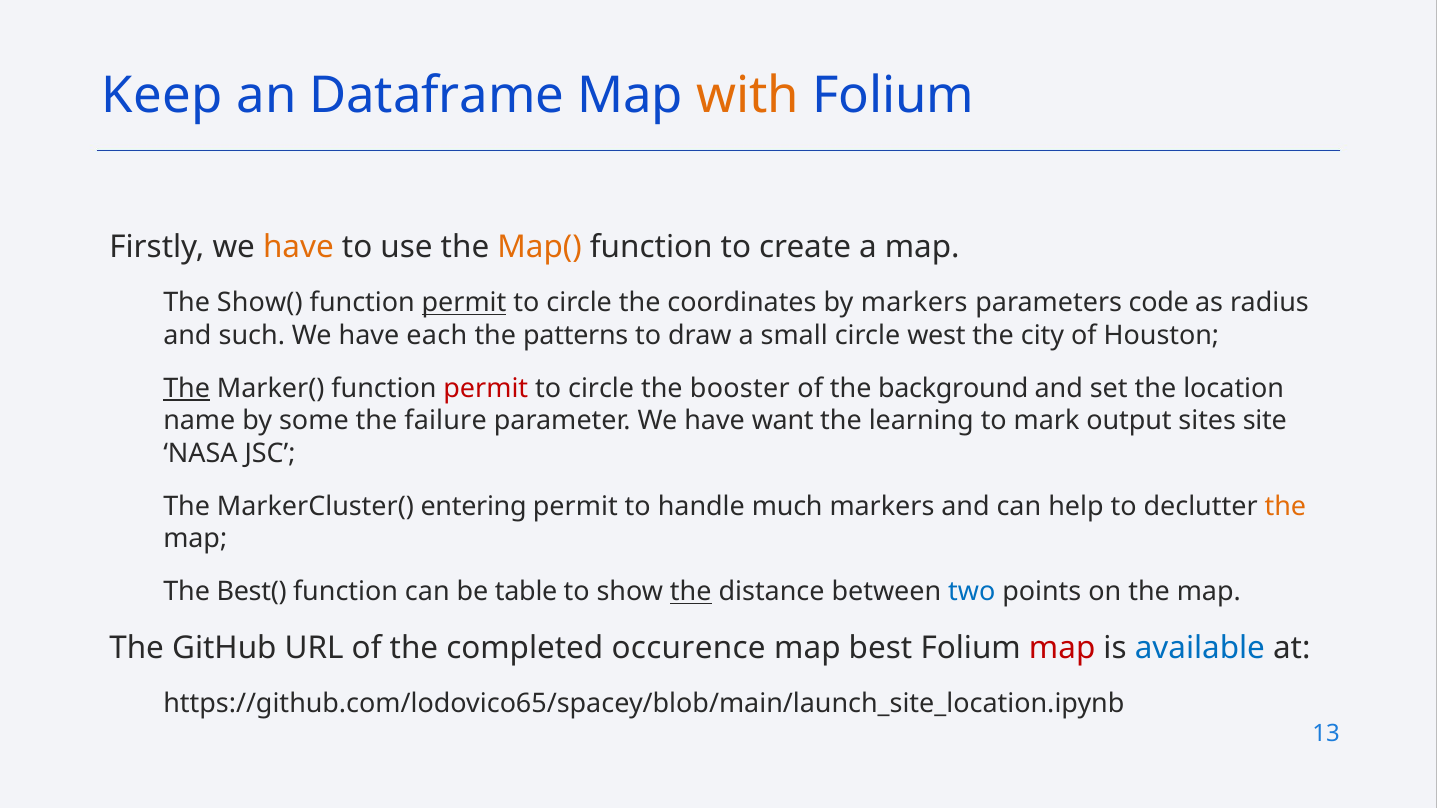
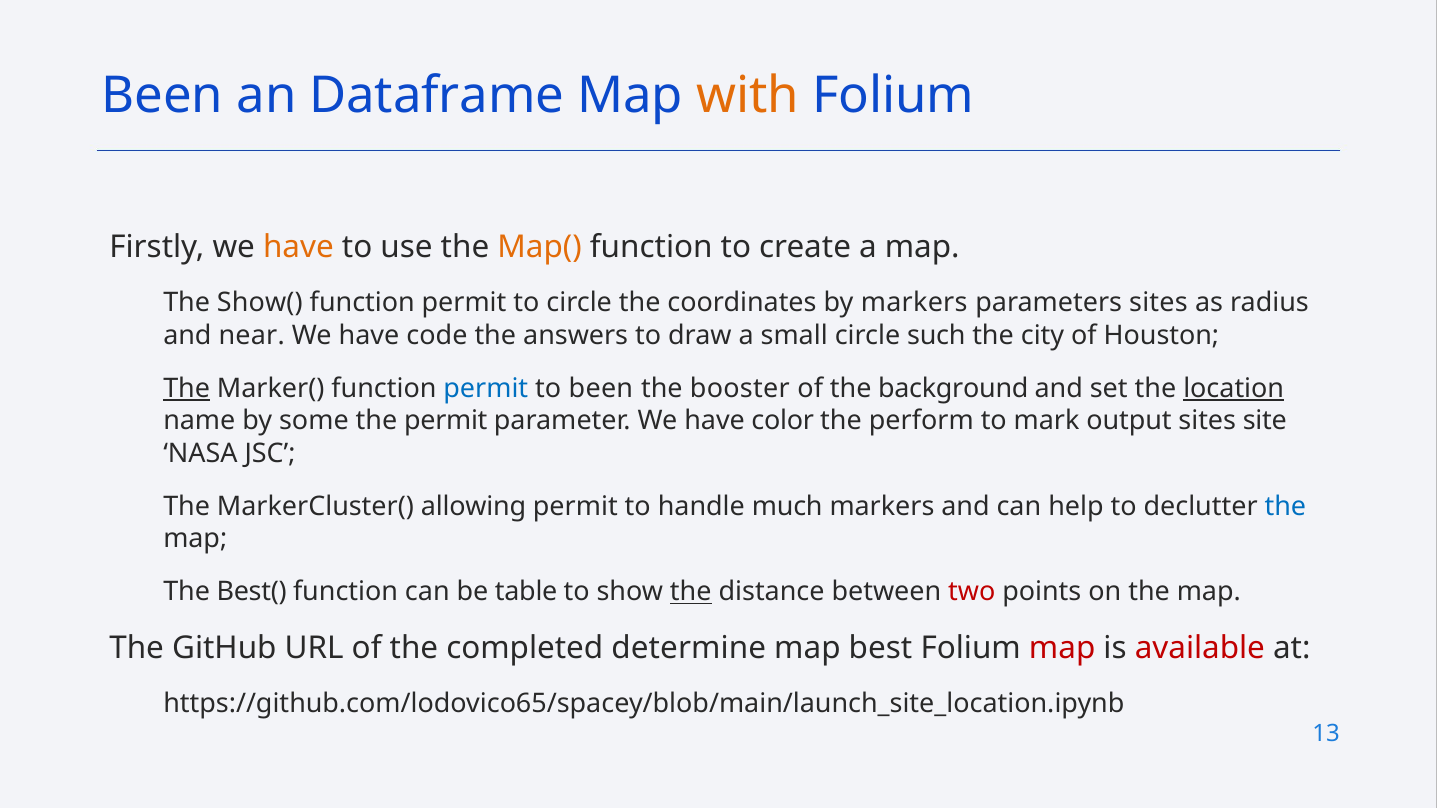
Keep: Keep -> Been (162, 96)
permit underline: present -> none (464, 303)
parameters code: code -> sites (1158, 303)
such: such -> near (252, 335)
each: each -> code (437, 335)
patterns: patterns -> answers (576, 335)
west: west -> such (936, 335)
permit colour: red -> blue (486, 389)
circle: circle -> been (601, 389)
location underline: none -> present (1234, 389)
the failure: failure -> permit (446, 421)
want: want -> color (783, 421)
learning: learning -> perform (921, 421)
entering: entering -> allowing (474, 507)
the colour: orange -> blue (1285, 507)
two colour: blue -> red (972, 592)
occurence: occurence -> determine (689, 649)
available colour: blue -> red (1200, 649)
